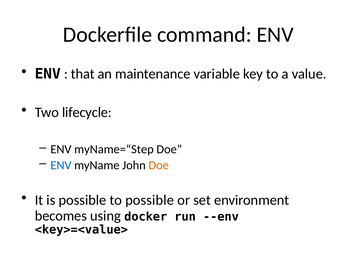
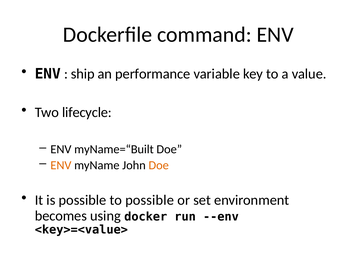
that: that -> ship (83, 74)
maintenance: maintenance -> performance (153, 74)
myName=“Step: myName=“Step -> myName=“Built (114, 149)
ENV colour: blue -> orange (61, 165)
